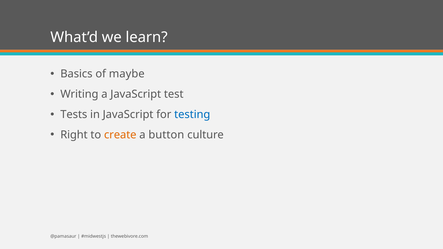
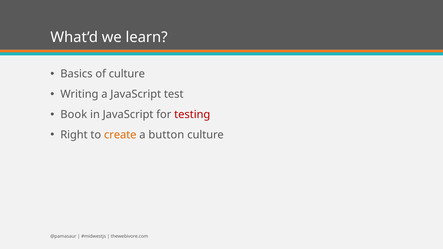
of maybe: maybe -> culture (127, 74)
Tests: Tests -> Book (74, 115)
testing colour: blue -> red (192, 115)
